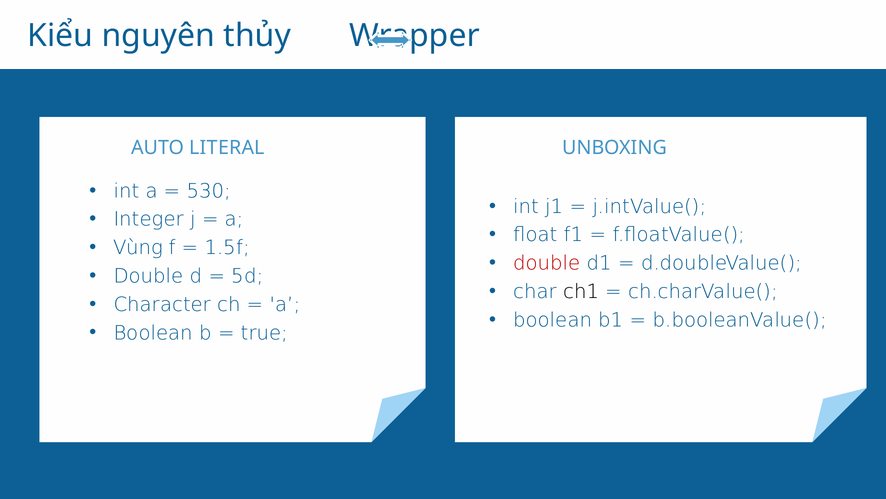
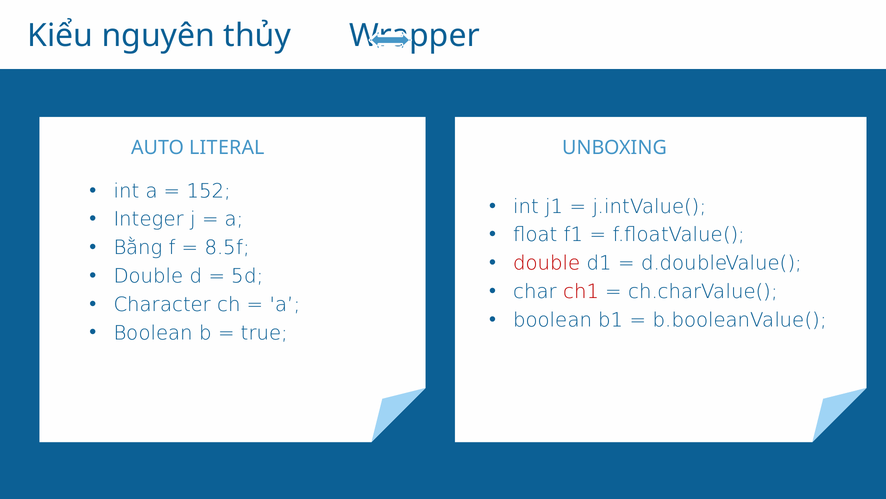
530: 530 -> 152 (209, 191)
Vùng: Vùng -> Bằng (138, 248)
1.5f: 1.5f -> 8.5f (227, 248)
ch1 colour: black -> red (581, 291)
